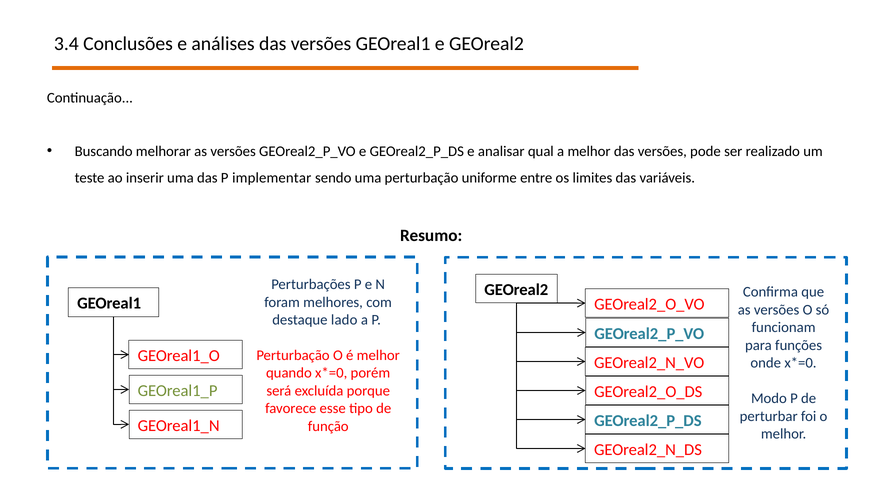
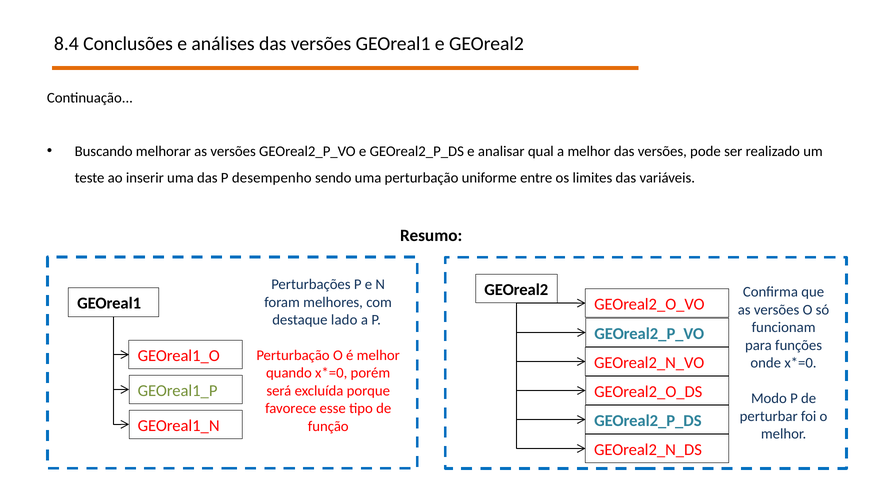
3.4: 3.4 -> 8.4 (66, 44)
implementar: implementar -> desempenho (272, 178)
